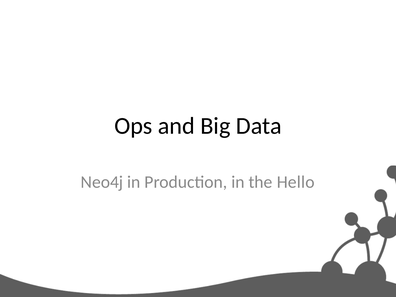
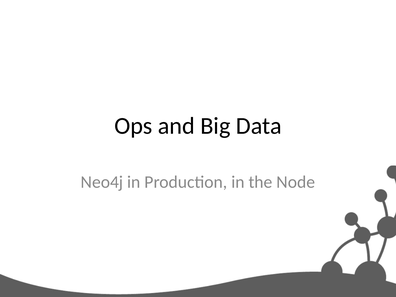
Hello: Hello -> Node (296, 182)
